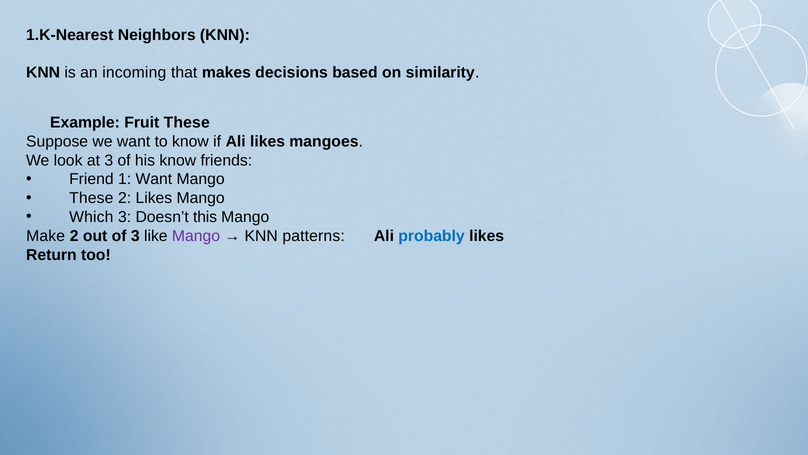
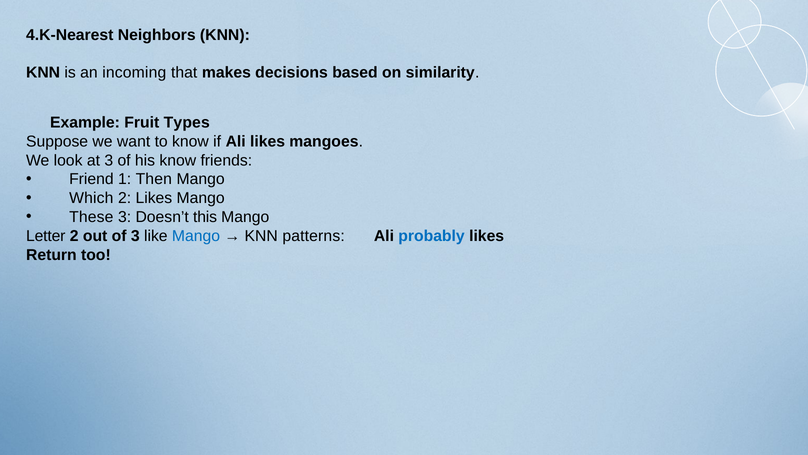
1.K-Nearest: 1.K-Nearest -> 4.K-Nearest (70, 35)
Fruit These: These -> Types (187, 123)
1 Want: Want -> Then (154, 179)
These: These -> Which (91, 198)
Which: Which -> These (91, 217)
Make: Make -> Letter (46, 236)
Mango colour: purple -> blue (196, 236)
